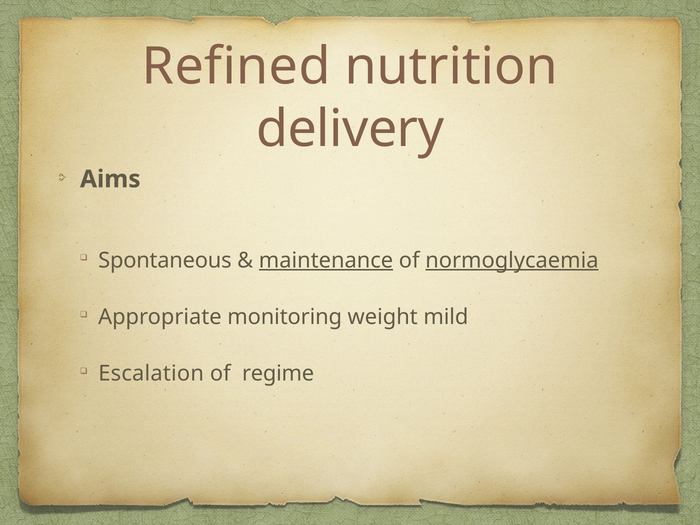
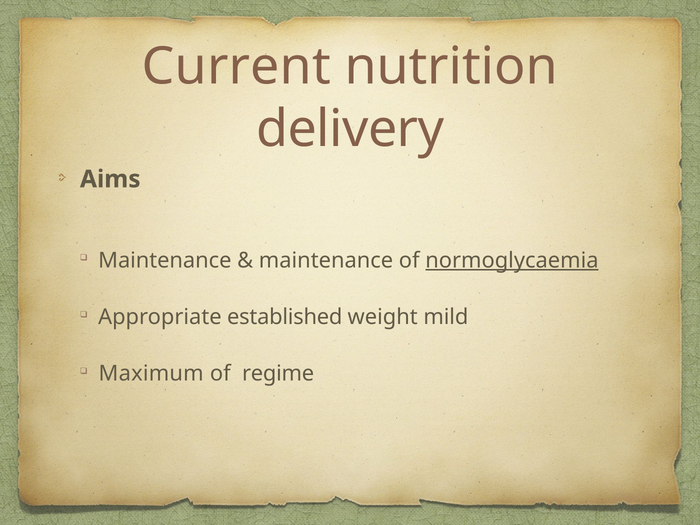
Refined: Refined -> Current (236, 67)
Spontaneous: Spontaneous -> Maintenance (165, 260)
maintenance underline: present -> none (326, 260)
monitoring: monitoring -> established (285, 317)
Escalation: Escalation -> Maximum (151, 374)
